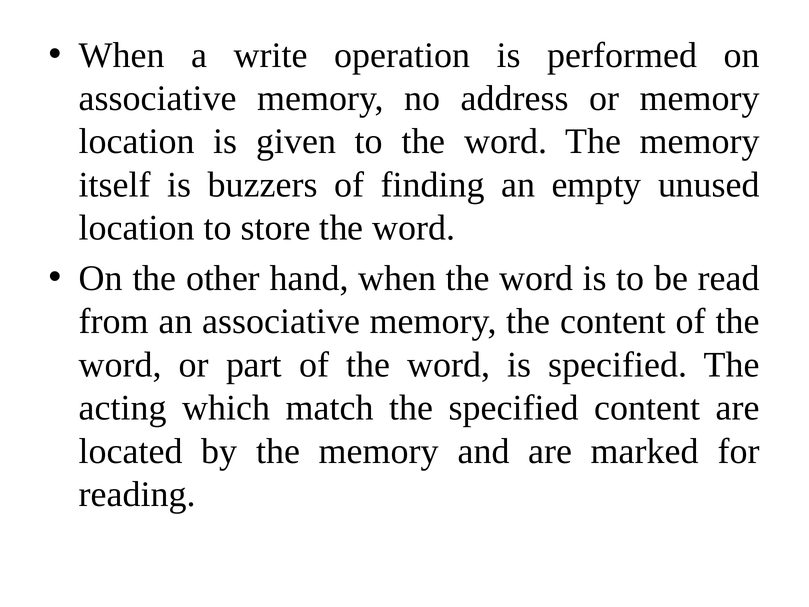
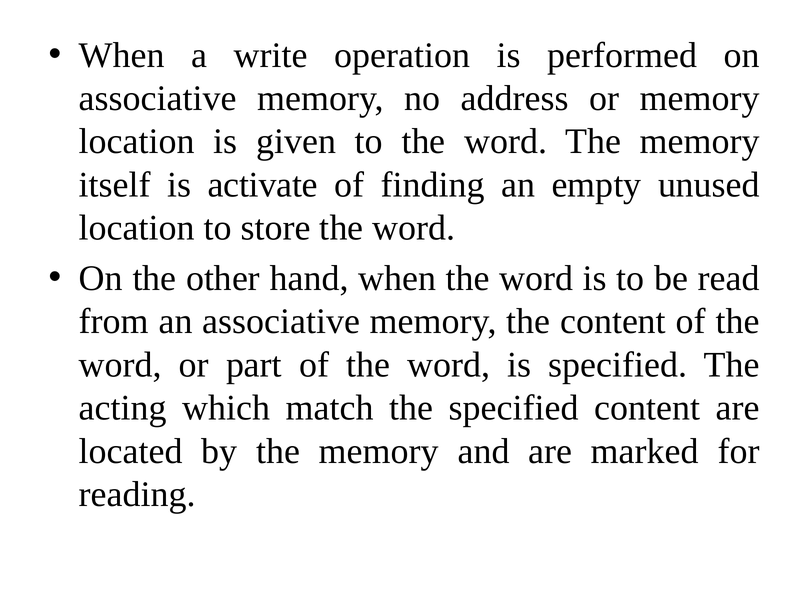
buzzers: buzzers -> activate (263, 185)
